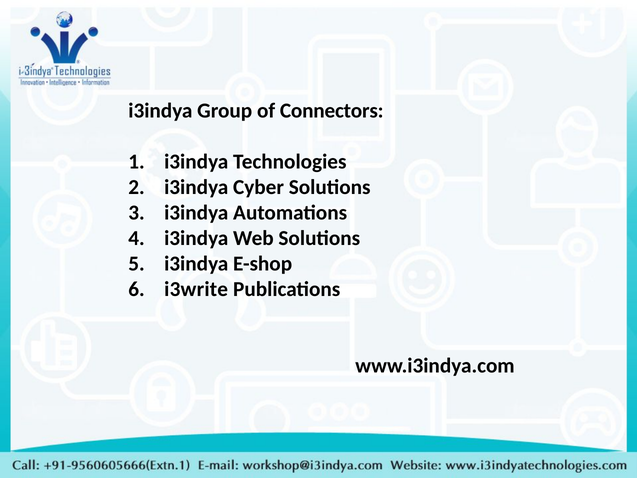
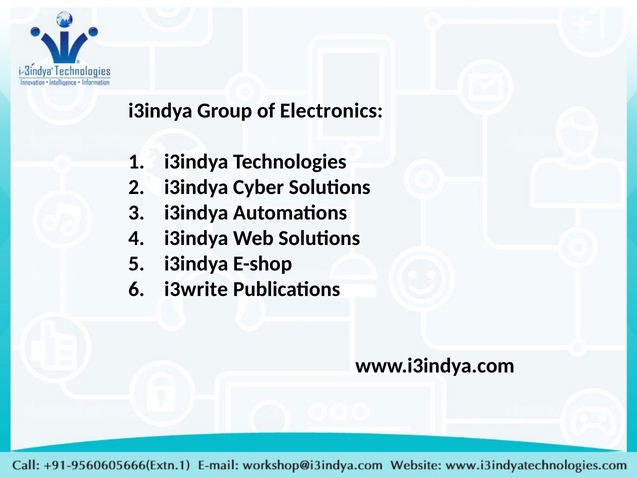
Connectors: Connectors -> Electronics (332, 111)
